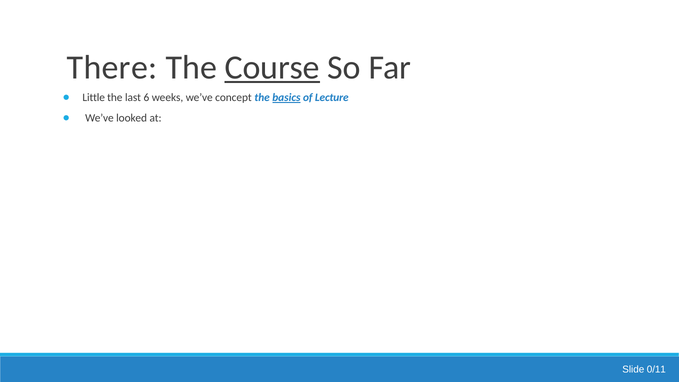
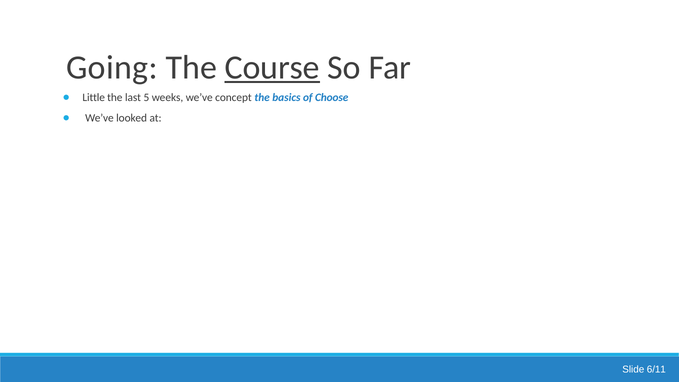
There: There -> Going (112, 68)
6: 6 -> 5 (146, 98)
basics underline: present -> none (286, 98)
Lecture: Lecture -> Choose (332, 98)
0/11: 0/11 -> 6/11 (656, 369)
